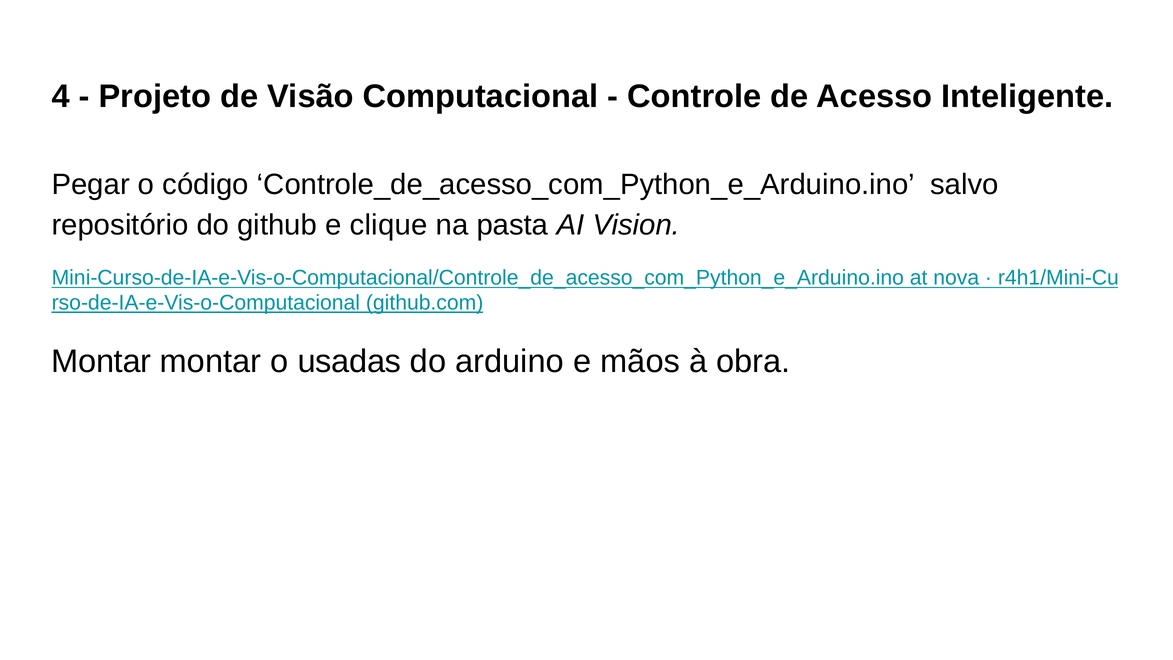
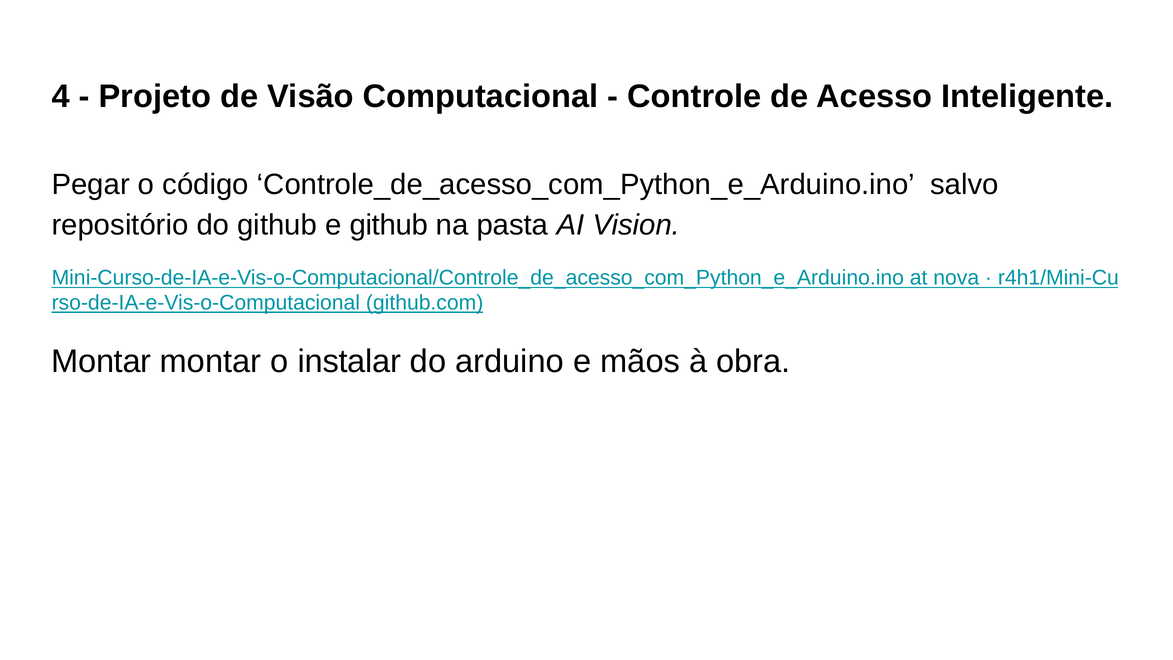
e clique: clique -> github (389, 225)
usadas: usadas -> instalar (349, 361)
